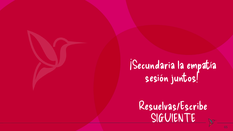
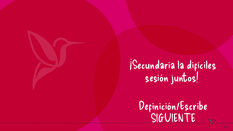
empatía: empatía -> difíciles (202, 65)
Resuelvas/Escribe: Resuelvas/Escribe -> Definición/Escribe (173, 106)
